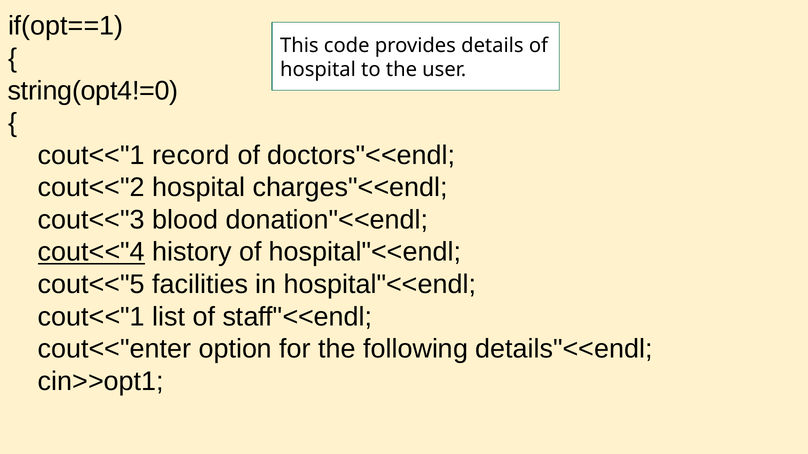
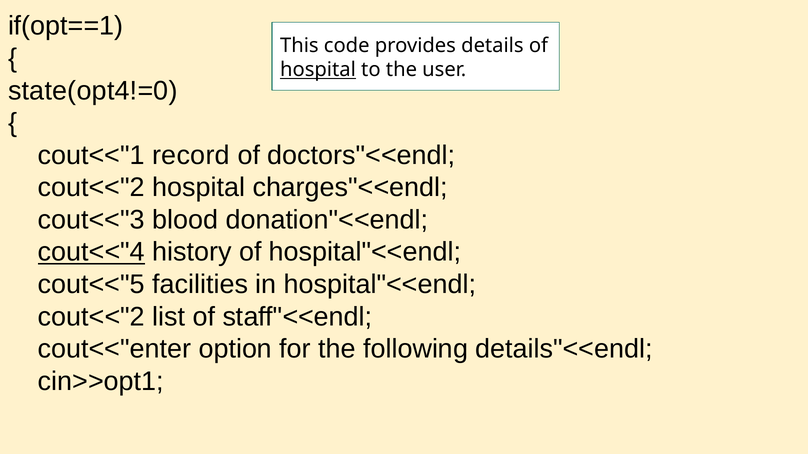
hospital underline: none -> present (318, 70)
string(opt4!=0: string(opt4!=0 -> state(opt4!=0 (93, 91)
cout<<"1: cout<<"1 -> cout<<"2 (91, 317)
